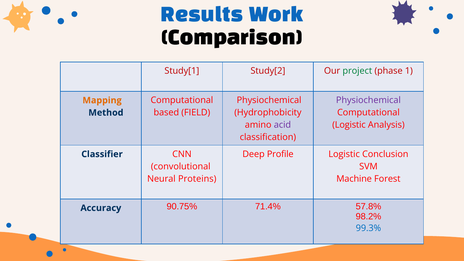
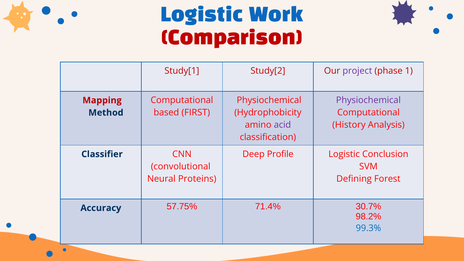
Results: Results -> Logistic (202, 15)
Comparison colour: black -> red (232, 38)
project colour: green -> purple (357, 71)
Mapping colour: orange -> red (102, 100)
FIELD: FIELD -> FIRST (196, 113)
Logistic: Logistic -> History (349, 125)
Machine: Machine -> Defining (354, 179)
90.75%: 90.75% -> 57.75% (182, 207)
57.8%: 57.8% -> 30.7% (368, 207)
